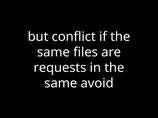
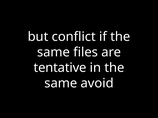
requests: requests -> tentative (60, 68)
